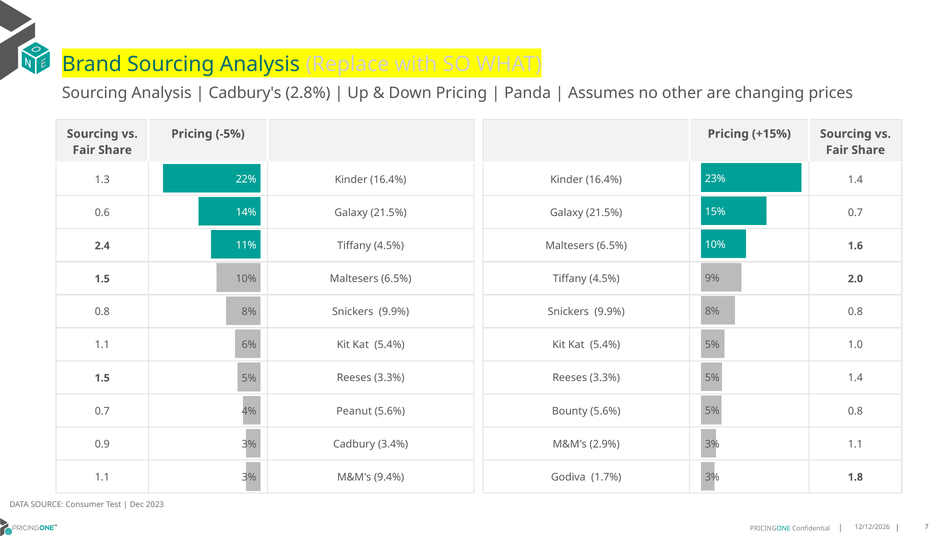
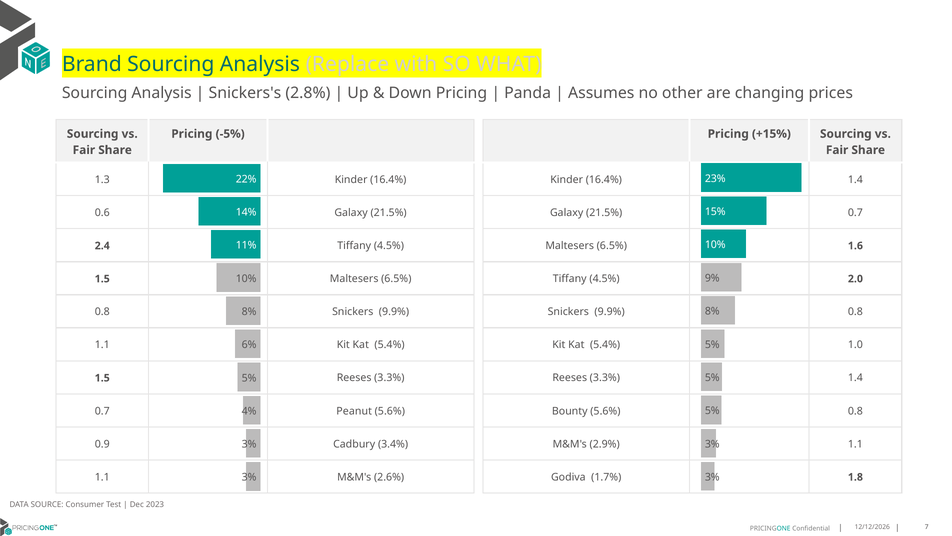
Cadbury's: Cadbury's -> Snickers's (245, 93)
9.4%: 9.4% -> 2.6% (389, 477)
